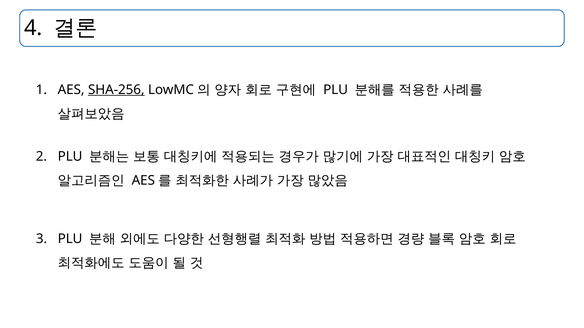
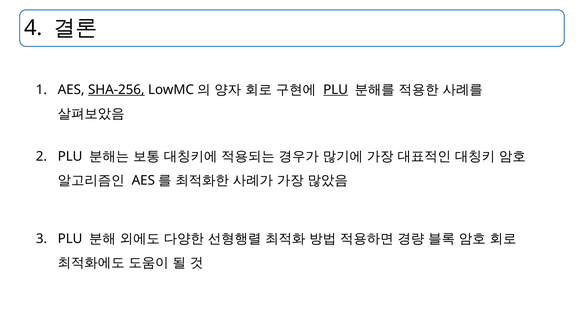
PLU underline: none -> present (336, 90)
